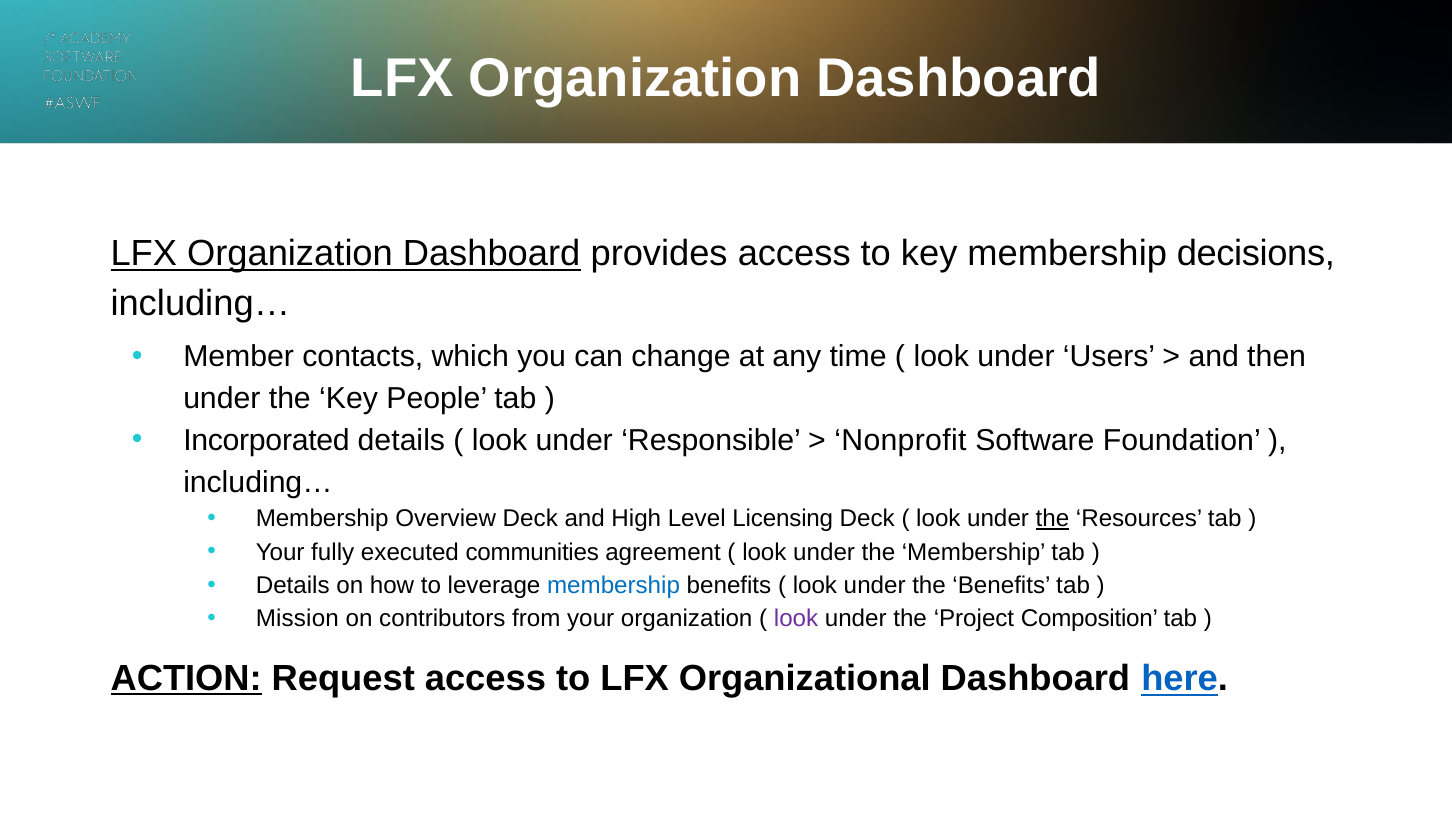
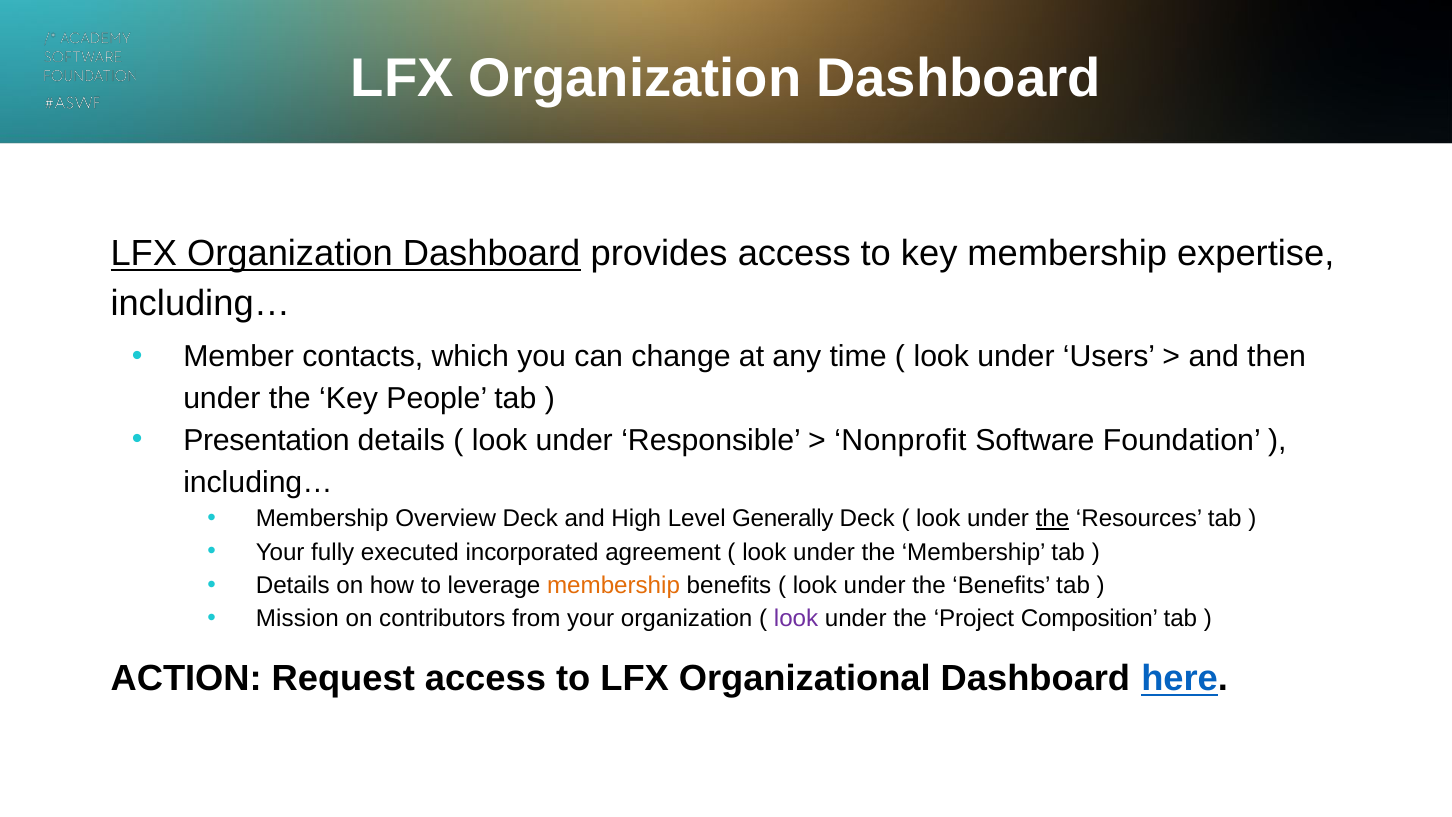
decisions: decisions -> expertise (1256, 254)
Incorporated: Incorporated -> Presentation (266, 440)
Licensing: Licensing -> Generally (783, 519)
communities: communities -> incorporated (532, 552)
membership colour: blue -> orange (614, 585)
ACTION underline: present -> none (186, 678)
